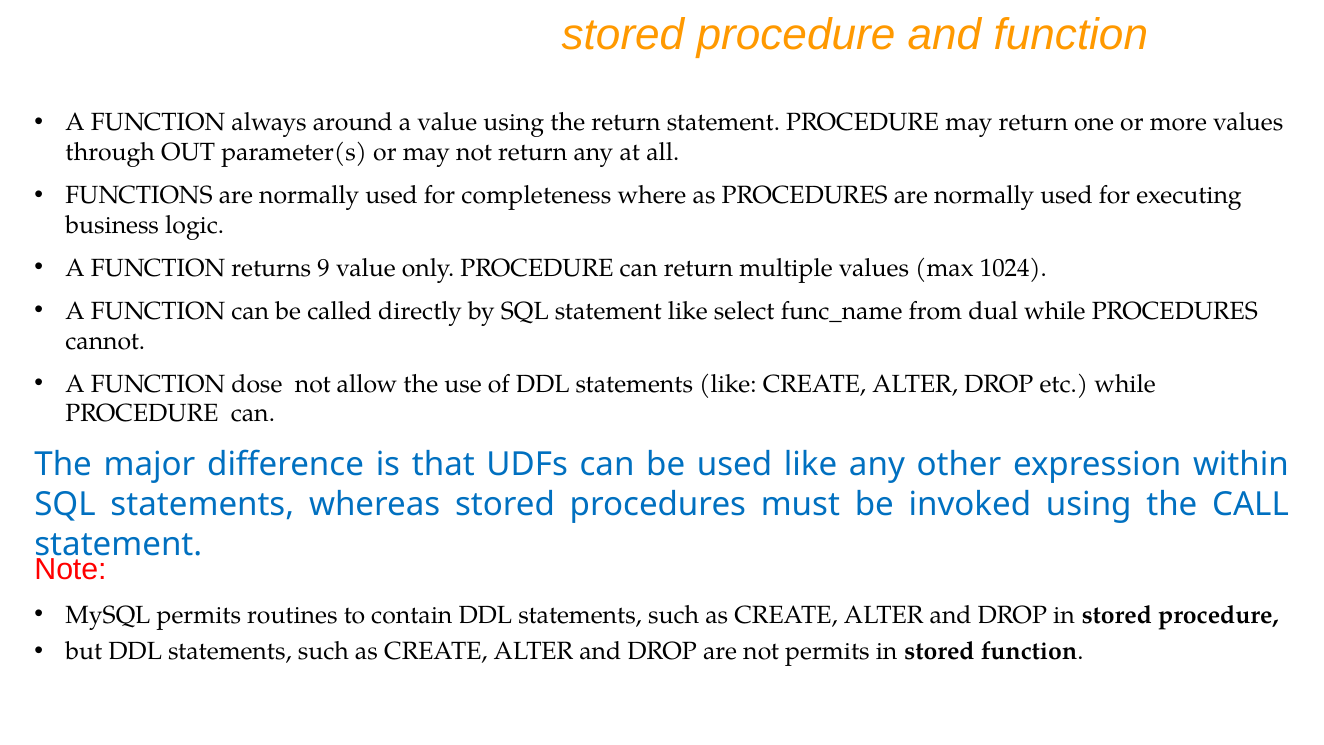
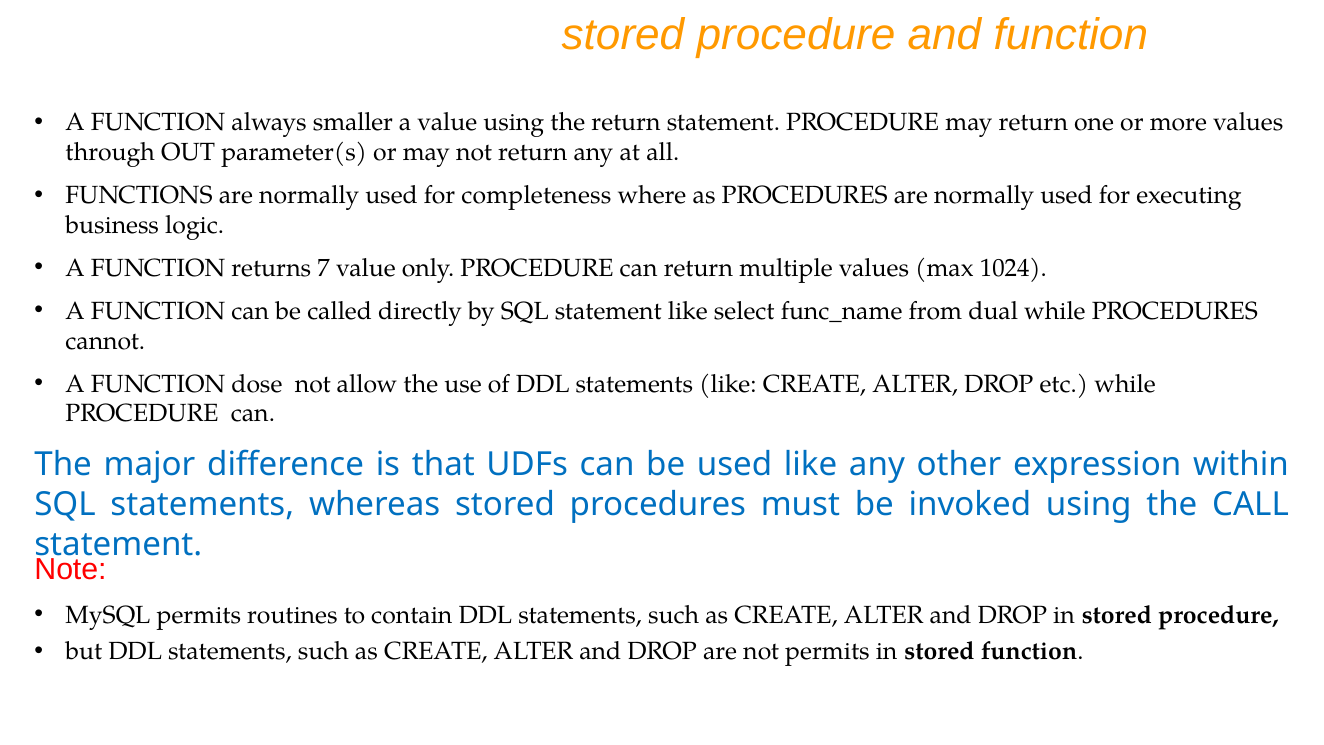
around: around -> smaller (353, 122)
9: 9 -> 7 (324, 268)
